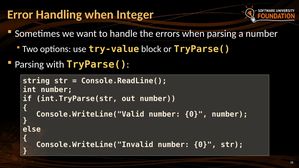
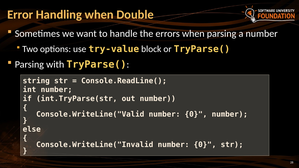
Integer: Integer -> Double (135, 15)
